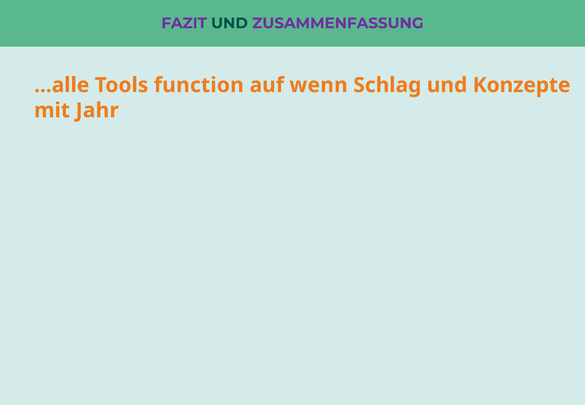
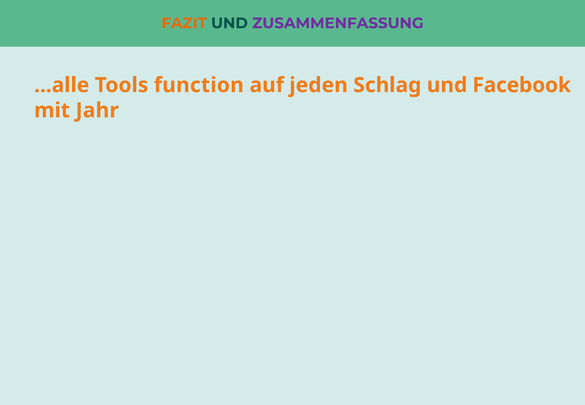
FAZIT colour: purple -> orange (184, 23)
wenn: wenn -> jeden (319, 85)
Konzepte: Konzepte -> Facebook (522, 85)
